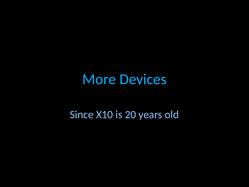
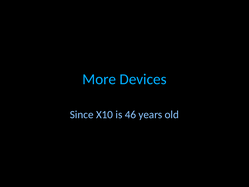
20: 20 -> 46 (130, 114)
